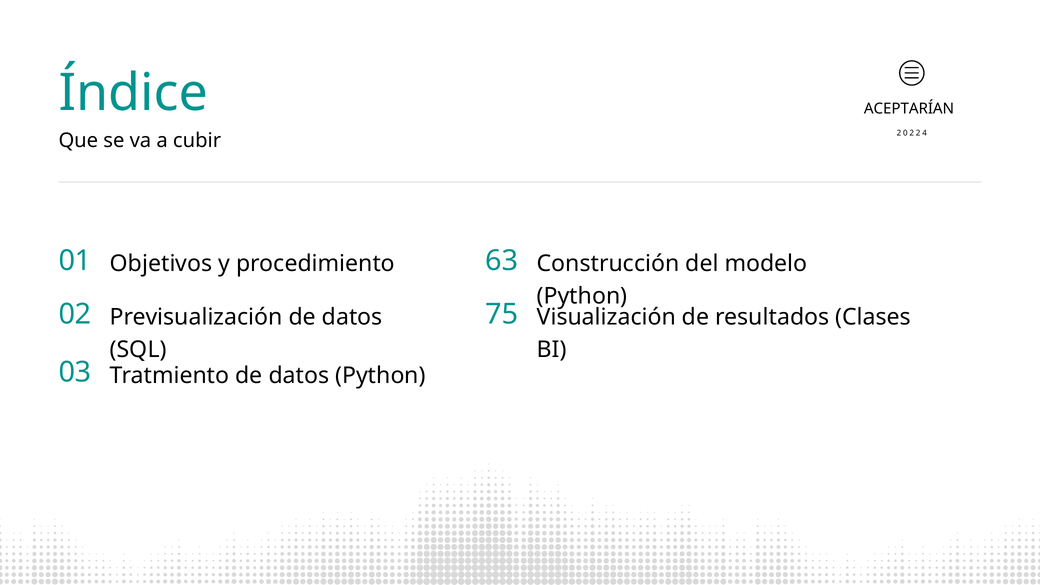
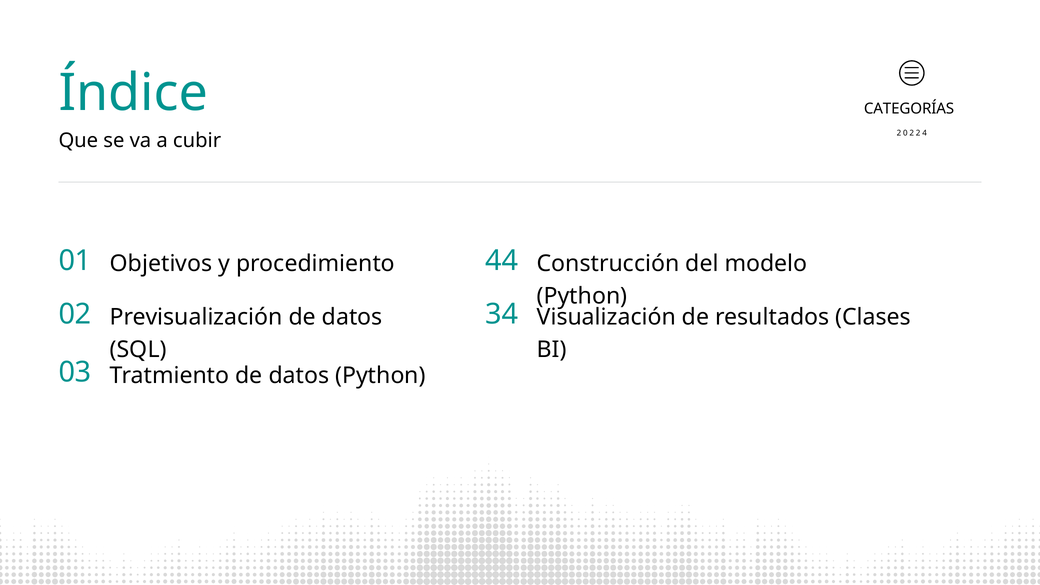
ACEPTARÍAN: ACEPTARÍAN -> CATEGORÍAS (909, 109)
63: 63 -> 44 (502, 261)
75: 75 -> 34 (502, 314)
